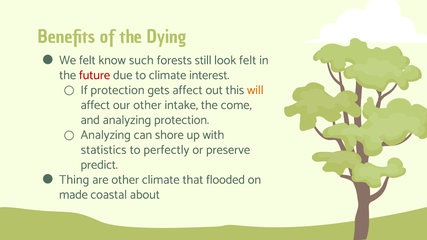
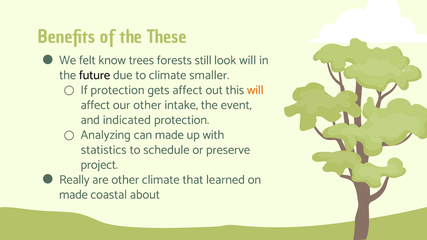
Dying: Dying -> These (167, 37)
such: such -> trees (141, 60)
look felt: felt -> will (248, 60)
future colour: red -> black (95, 75)
interest: interest -> smaller (209, 75)
come: come -> event (236, 105)
and analyzing: analyzing -> indicated (127, 120)
can shore: shore -> made (169, 135)
perfectly: perfectly -> schedule (166, 150)
predict: predict -> project (99, 165)
Thing: Thing -> Really (74, 180)
flooded: flooded -> learned (225, 180)
